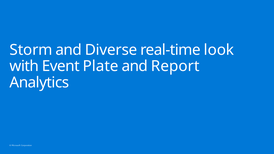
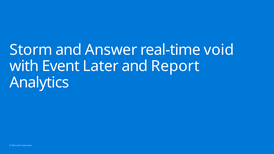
Diverse: Diverse -> Answer (111, 50)
look: look -> void (219, 50)
Plate: Plate -> Later (101, 66)
